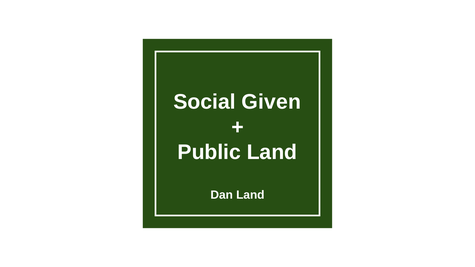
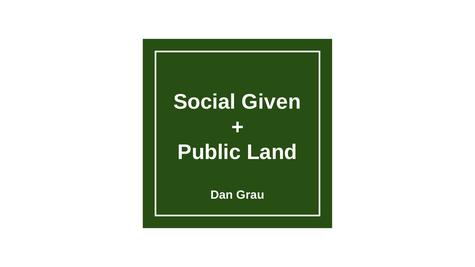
Dan Land: Land -> Grau (250, 195)
